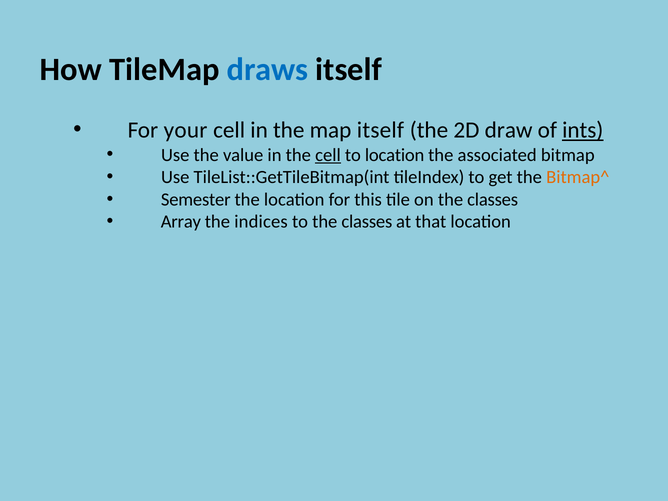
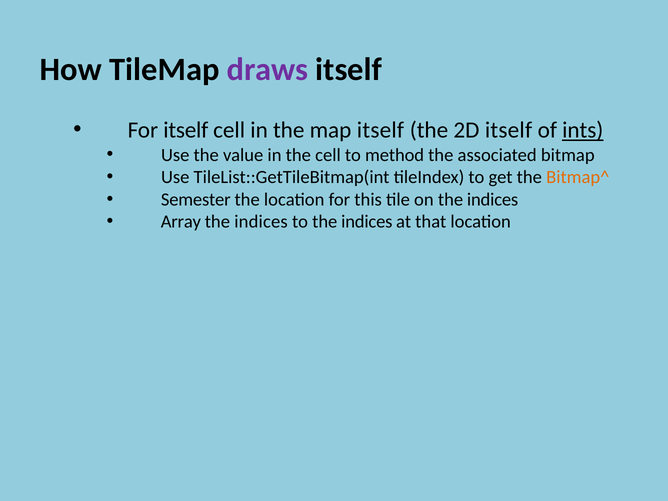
draws colour: blue -> purple (268, 70)
For your: your -> itself (186, 130)
2D draw: draw -> itself (508, 130)
cell underline: present -> none (328, 155)
to location: location -> method (395, 155)
on the classes: classes -> indices (493, 199)
to the classes: classes -> indices (367, 222)
